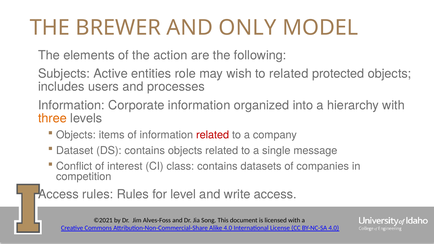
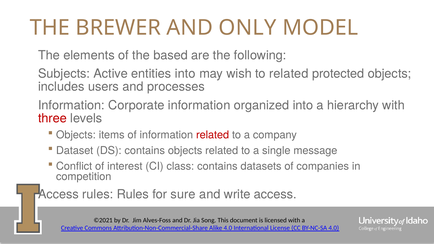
action: action -> based (171, 55)
entities role: role -> into (185, 74)
three colour: orange -> red (52, 118)
level: level -> sure (183, 194)
